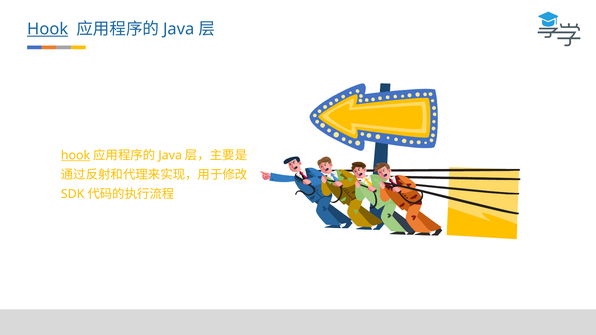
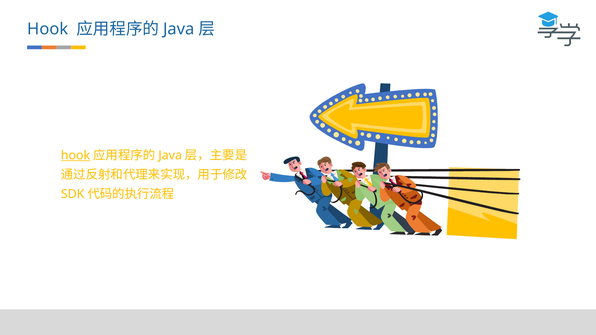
Hook underline: present -> none (48, 29)
